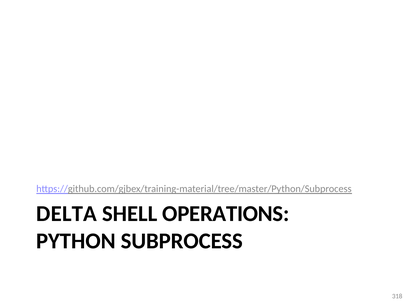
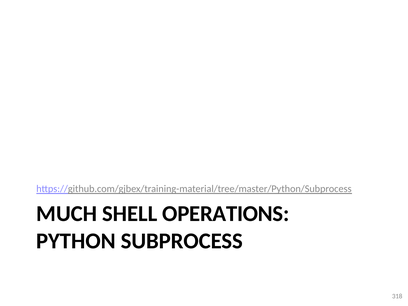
DELTA: DELTA -> MUCH (67, 214)
